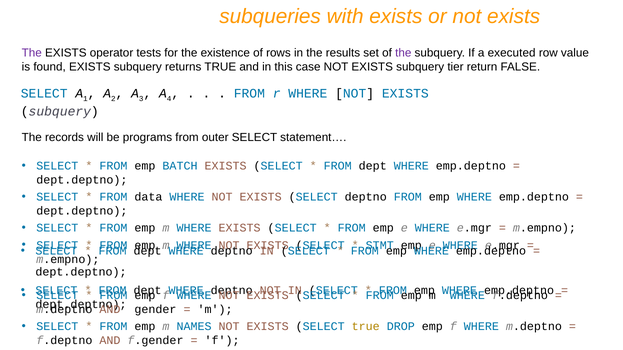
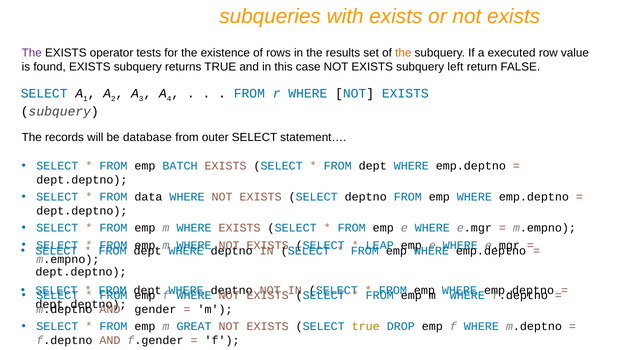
the colour: purple -> orange (403, 53)
tier: tier -> left (455, 67)
programs: programs -> database (147, 137)
STMT: STMT -> LEAP (380, 245)
NAMES: NAMES -> GREAT (194, 327)
